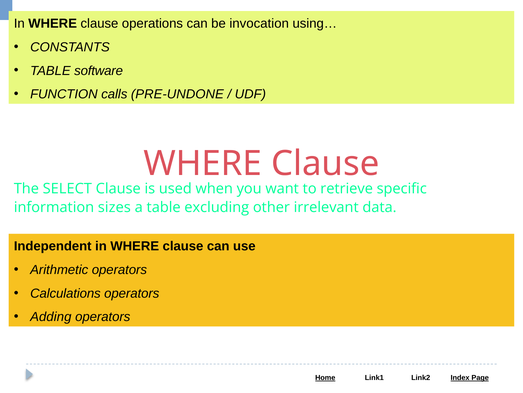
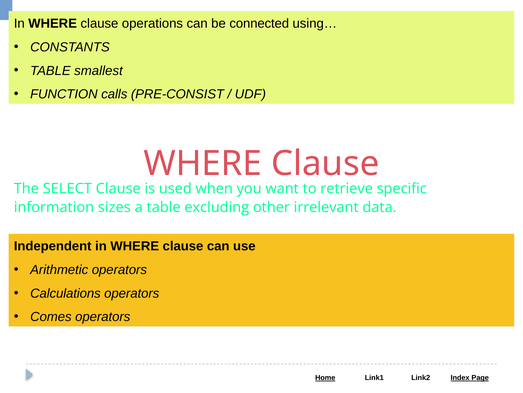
invocation: invocation -> connected (259, 23)
software: software -> smallest (98, 71)
PRE-UNDONE: PRE-UNDONE -> PRE-CONSIST (177, 94)
Adding: Adding -> Comes (51, 316)
